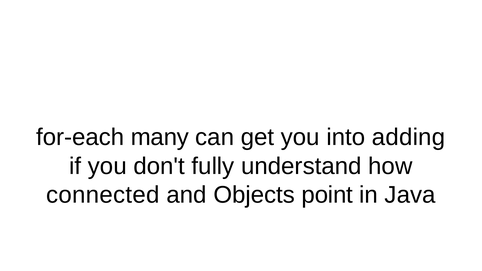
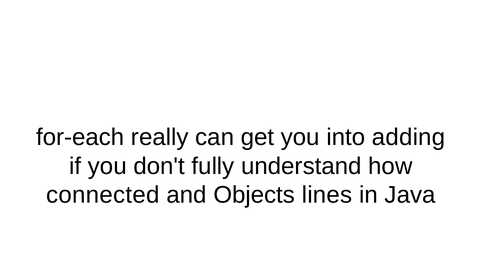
many: many -> really (160, 137)
point: point -> lines (327, 195)
